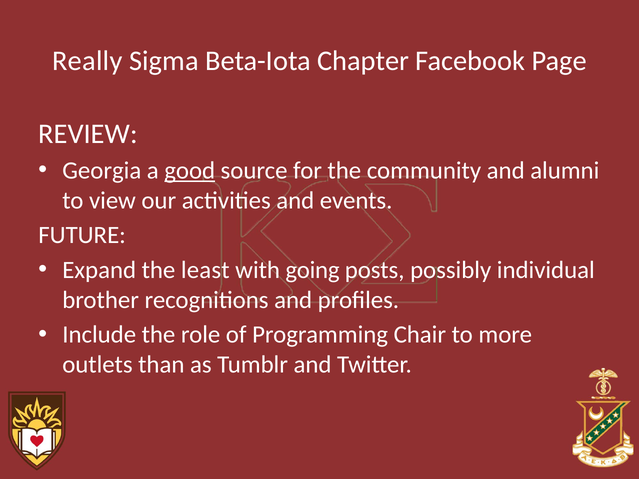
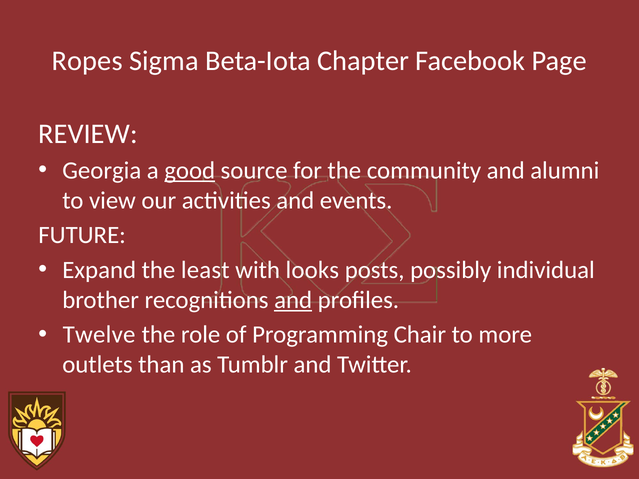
Really: Really -> Ropes (87, 61)
going: going -> looks (312, 270)
and underline: none -> present (293, 300)
Include: Include -> Twelve (99, 335)
